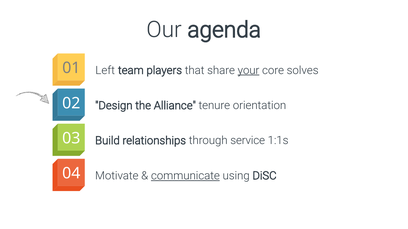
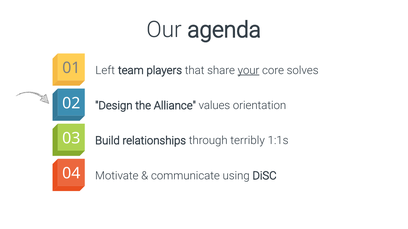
tenure: tenure -> values (214, 106)
service: service -> terribly (248, 141)
communicate underline: present -> none (185, 176)
